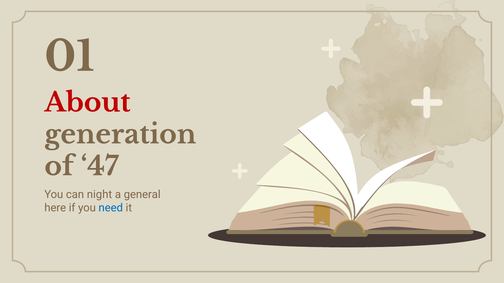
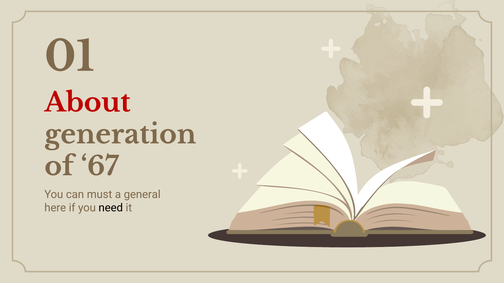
47: 47 -> 67 (100, 167)
night: night -> must (100, 195)
need colour: blue -> black (111, 208)
